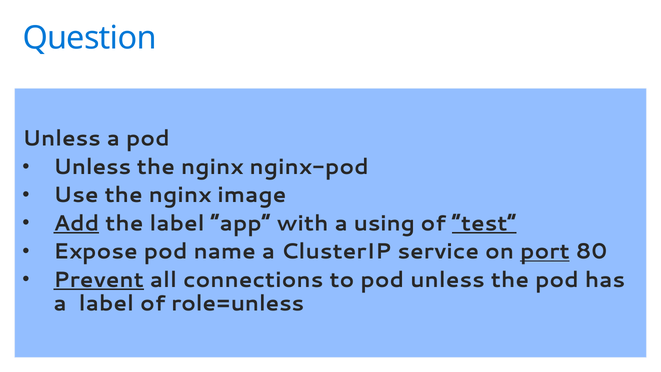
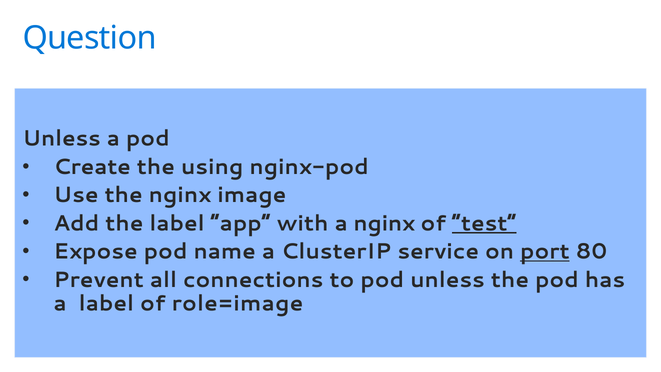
Unless: Unless -> Create (92, 167)
nginx: nginx -> using (212, 167)
Add underline: present -> none (76, 223)
a using: using -> nginx (384, 223)
Prevent underline: present -> none (99, 280)
role=unless: role=unless -> role=image (237, 303)
